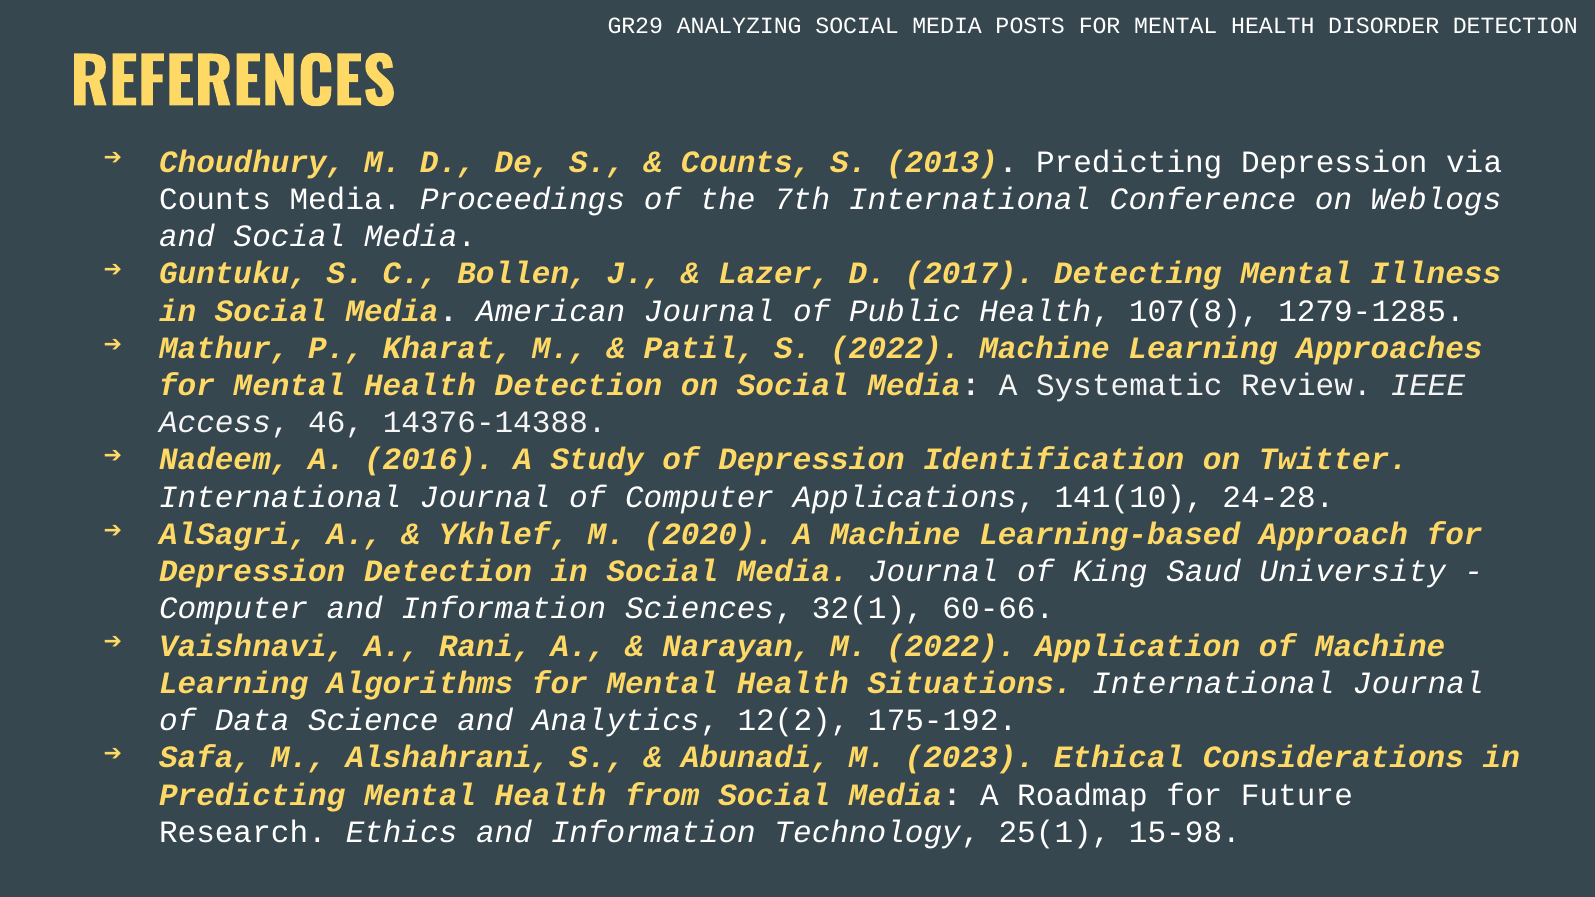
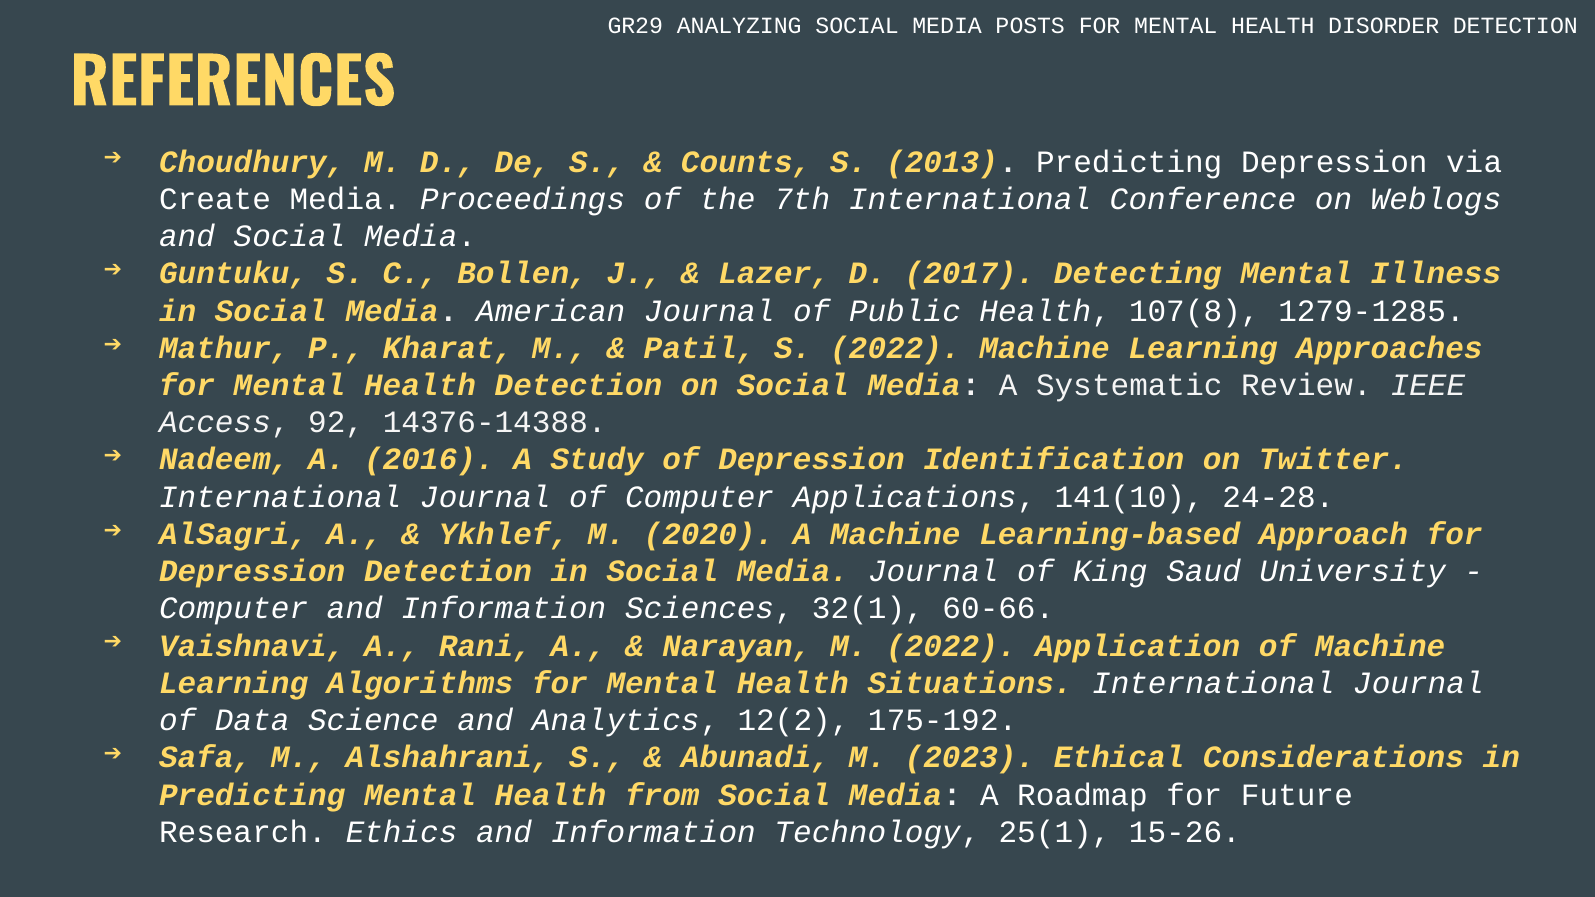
Counts: Counts -> Create (215, 199)
46: 46 -> 92 (336, 423)
15-98: 15-98 -> 15-26 (1185, 832)
